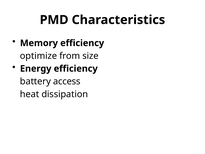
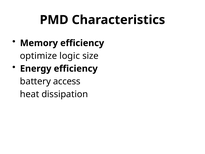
from: from -> logic (70, 56)
